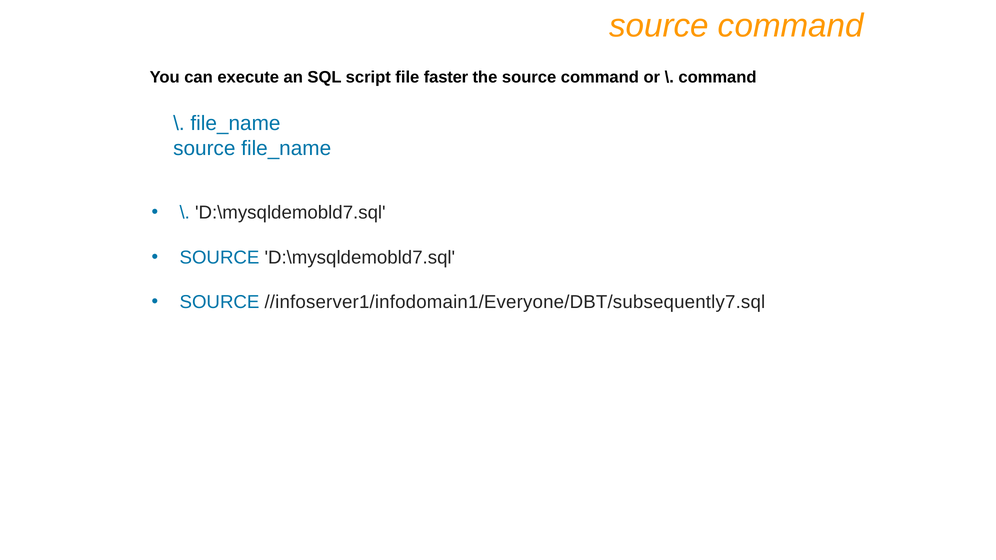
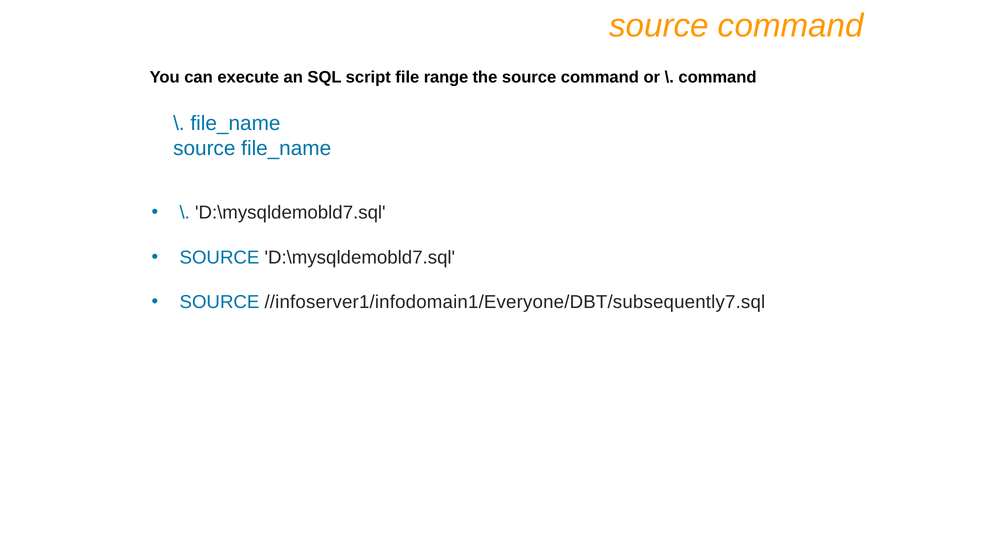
faster: faster -> range (446, 77)
